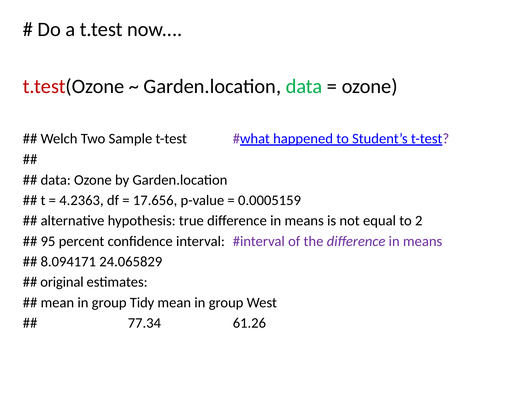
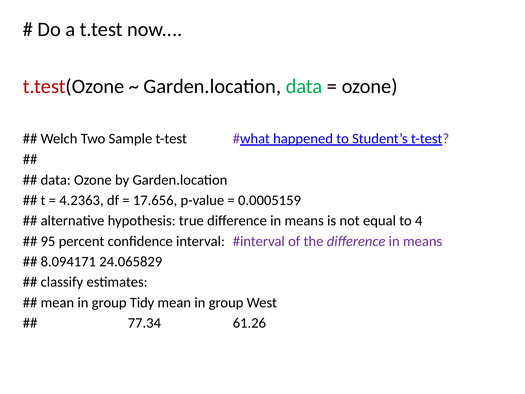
2: 2 -> 4 (419, 221)
original: original -> classify (62, 282)
